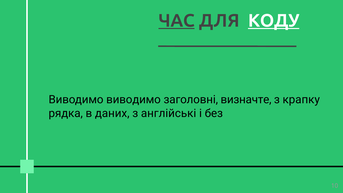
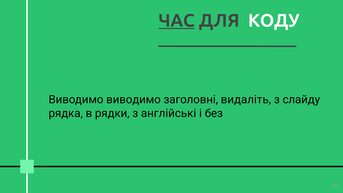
КОДУ underline: present -> none (274, 21)
визначте: визначте -> видаліть (246, 100)
крапку: крапку -> слайду (301, 100)
даних: даних -> рядки (112, 113)
